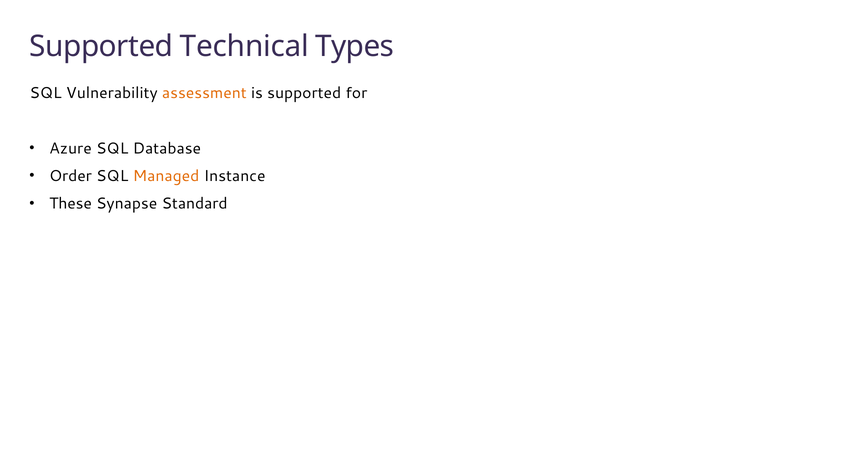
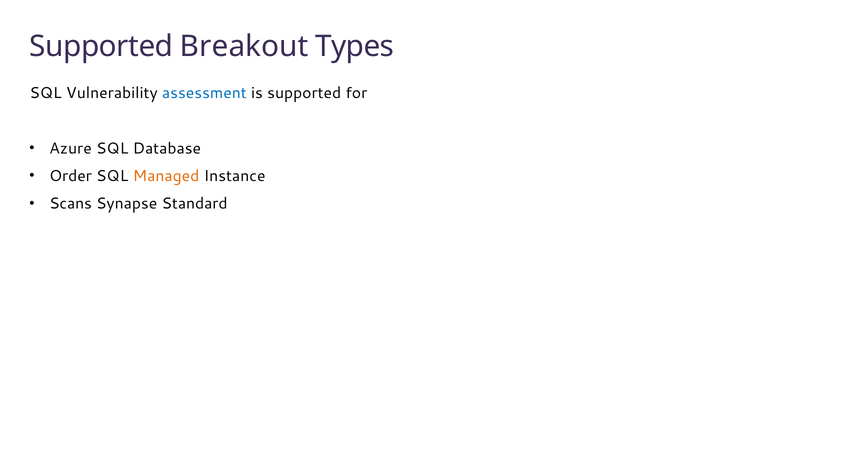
Technical: Technical -> Breakout (244, 47)
assessment colour: orange -> blue (204, 93)
These: These -> Scans (71, 204)
